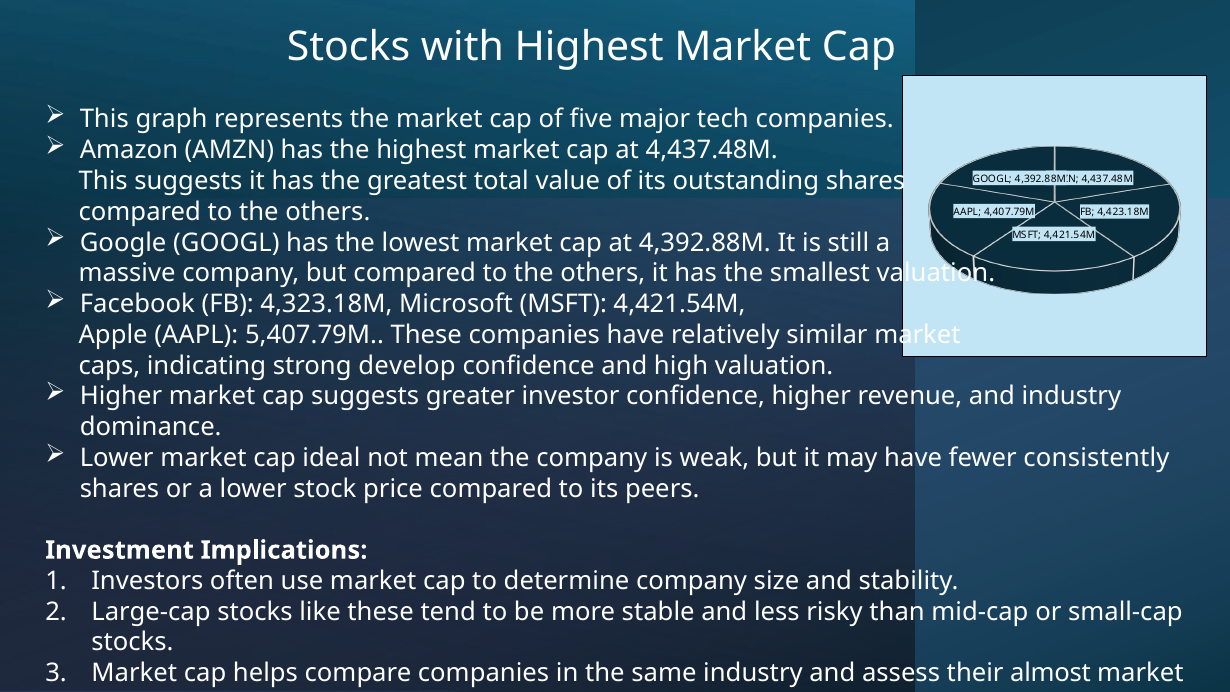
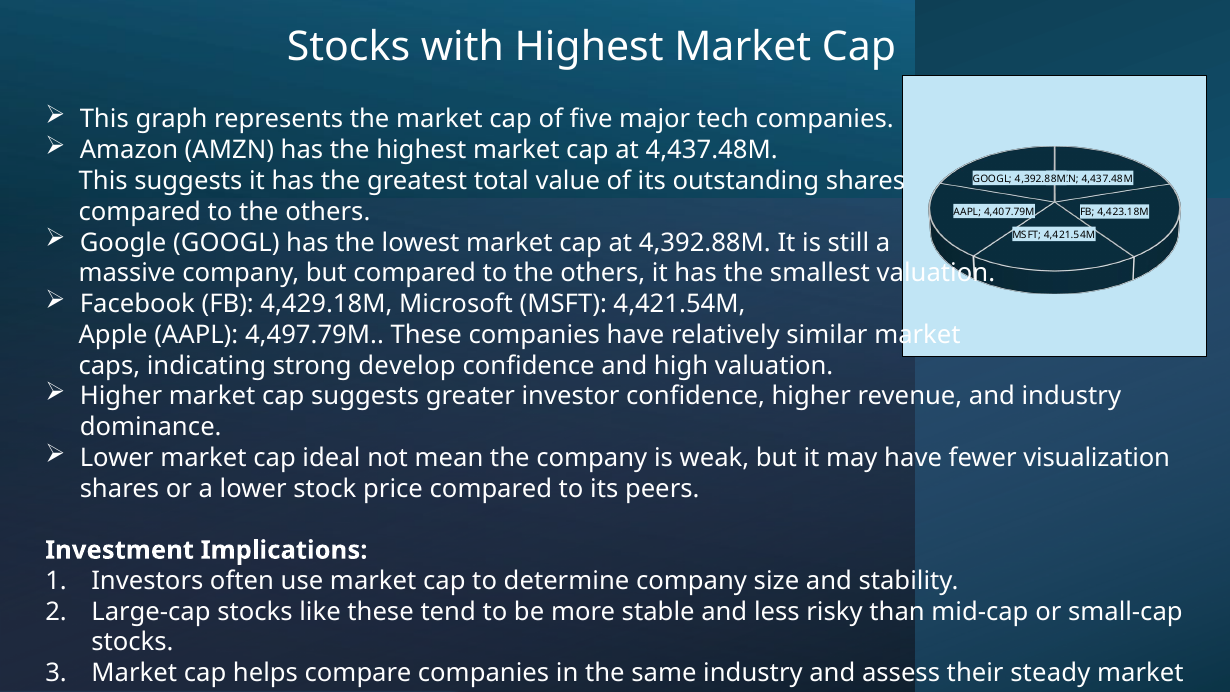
4,323.18M: 4,323.18M -> 4,429.18M (326, 304)
5,407.79M: 5,407.79M -> 4,497.79M (314, 335)
consistently: consistently -> visualization (1097, 458)
almost: almost -> steady (1050, 673)
